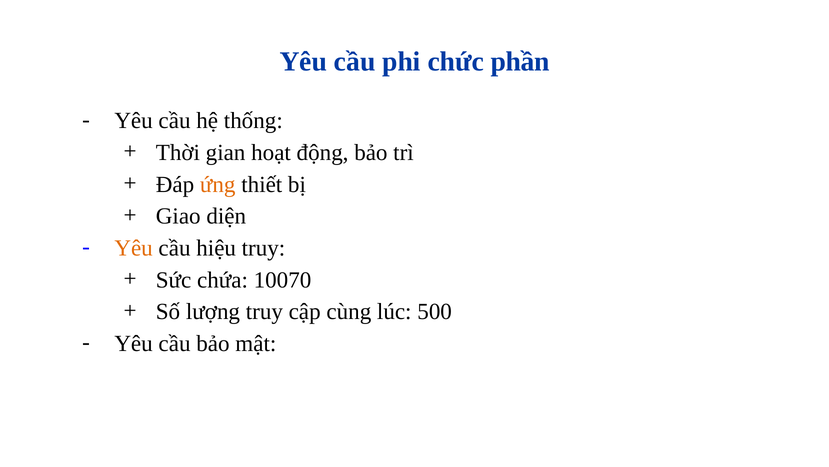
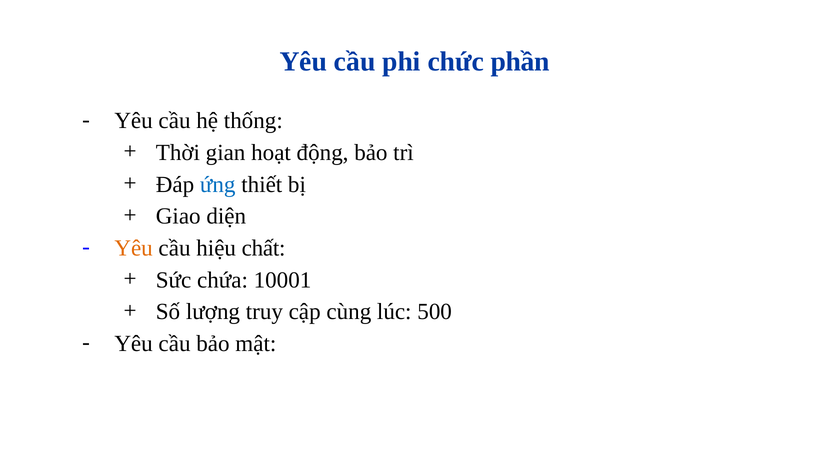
ứng colour: orange -> blue (218, 184)
hiệu truy: truy -> chất (264, 248)
10070: 10070 -> 10001 (283, 280)
